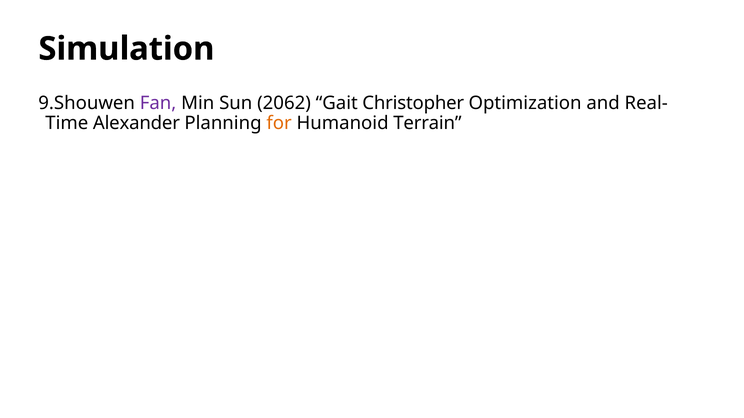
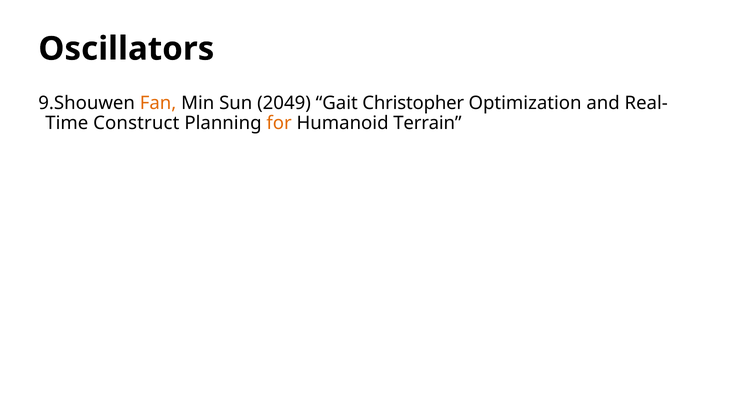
Simulation: Simulation -> Oscillators (126, 49)
Fan colour: purple -> orange (158, 103)
2062: 2062 -> 2049 (284, 103)
Alexander: Alexander -> Construct (136, 123)
